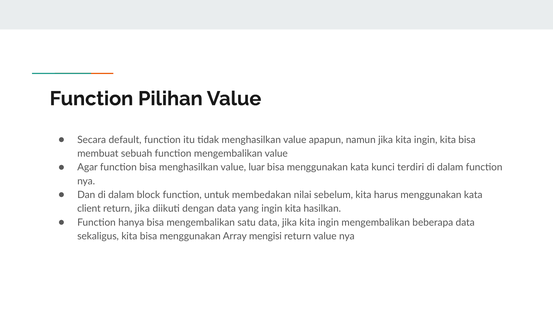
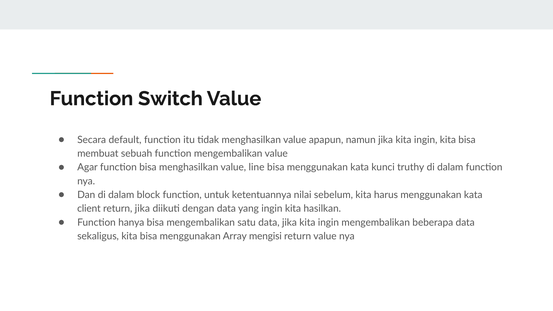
Pilihan: Pilihan -> Switch (170, 99)
luar: luar -> line (257, 167)
terdiri: terdiri -> truthy (411, 167)
membedakan: membedakan -> ketentuannya (262, 195)
